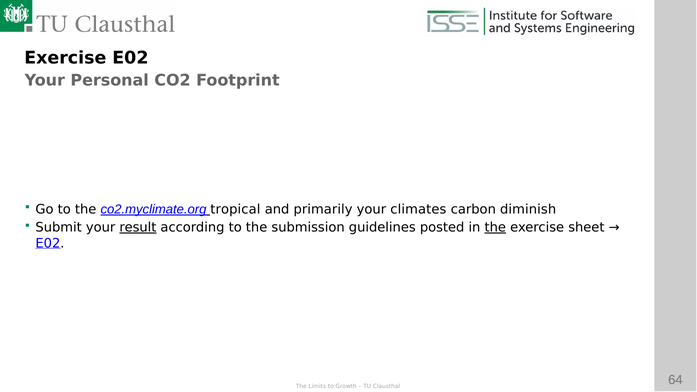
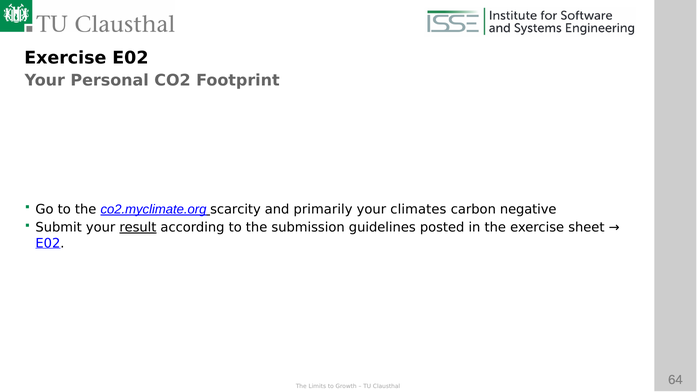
tropical: tropical -> scarcity (235, 209)
diminish: diminish -> negative (528, 209)
the underline: present -> none (495, 228)
